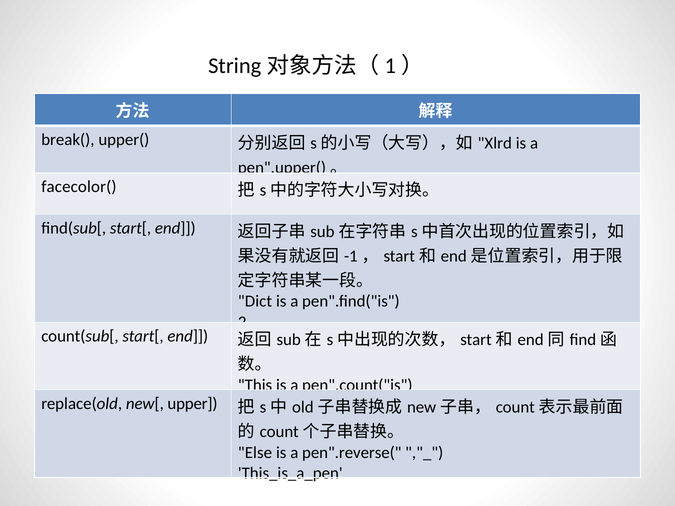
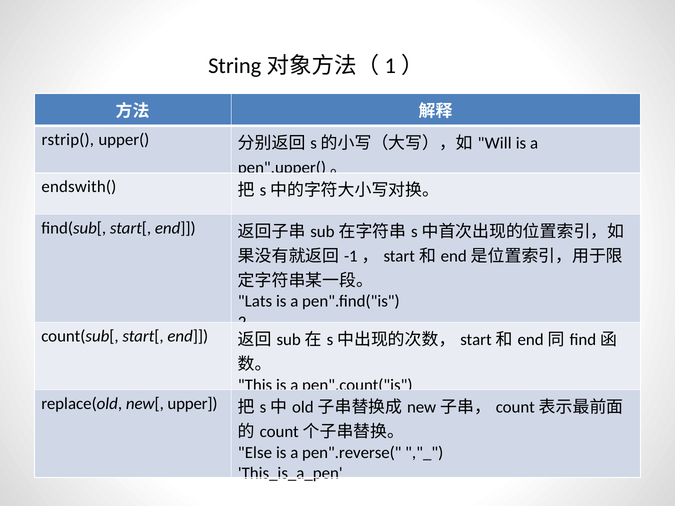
break(: break( -> rstrip( (68, 140)
Xlrd: Xlrd -> Will (495, 143)
facecolor(: facecolor( -> endswith( (79, 187)
Dict: Dict -> Lats (255, 302)
